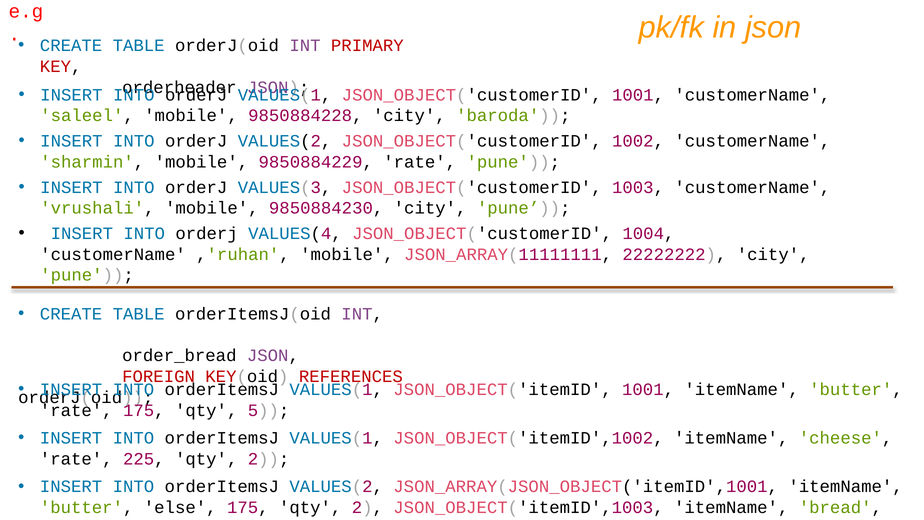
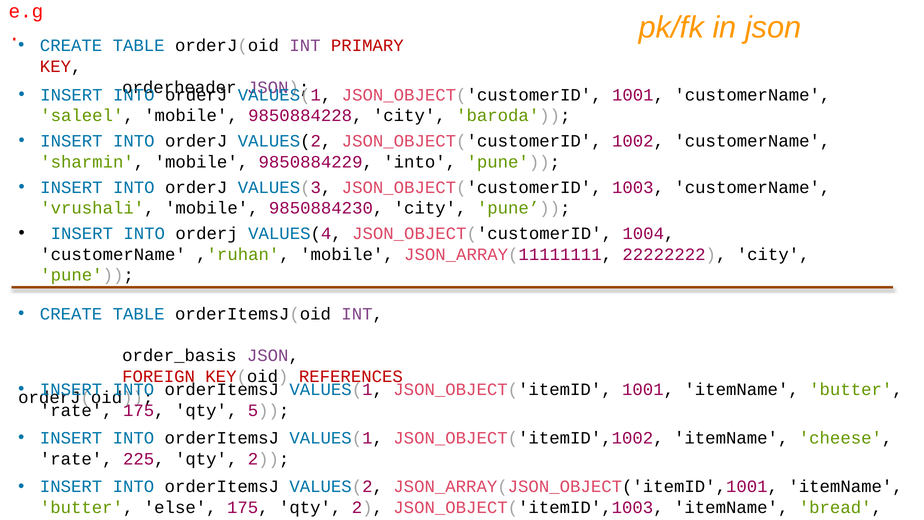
9850884229 rate: rate -> into (420, 162)
order_bread: order_bread -> order_basis (179, 356)
